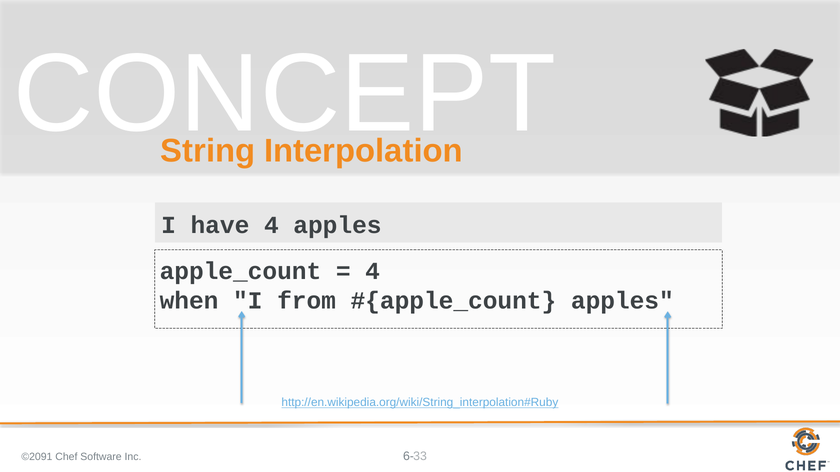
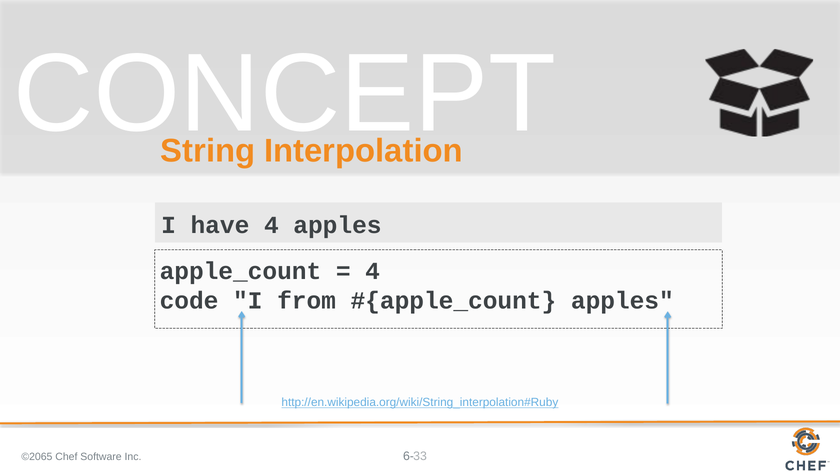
when: when -> code (189, 301)
©2091: ©2091 -> ©2065 (37, 457)
